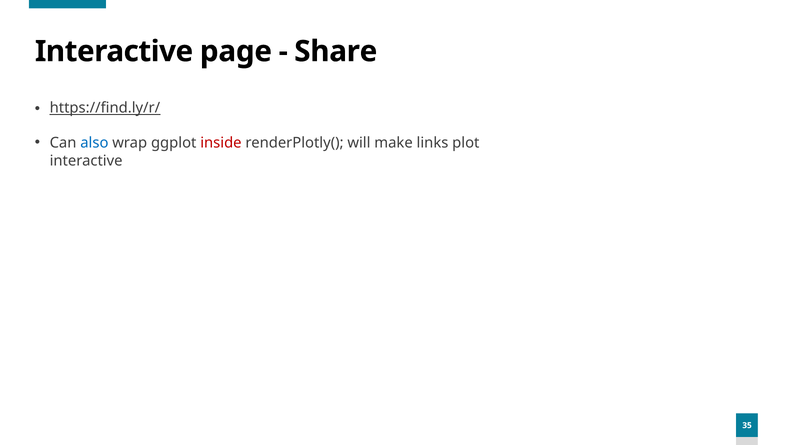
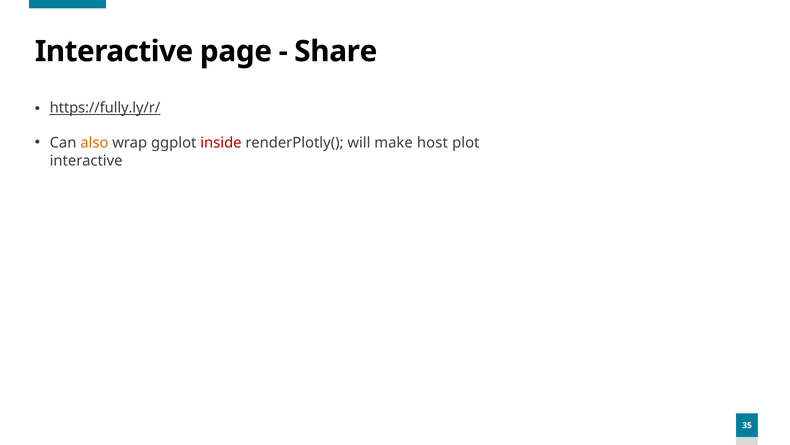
https://find.ly/r/: https://find.ly/r/ -> https://fully.ly/r/ (105, 108)
also colour: blue -> orange (94, 143)
links: links -> host (432, 143)
